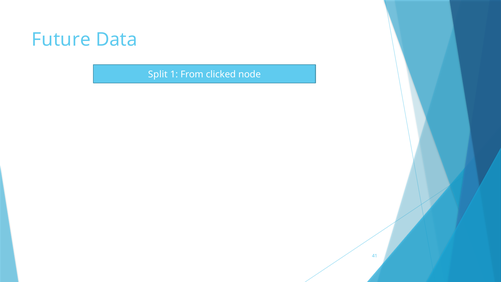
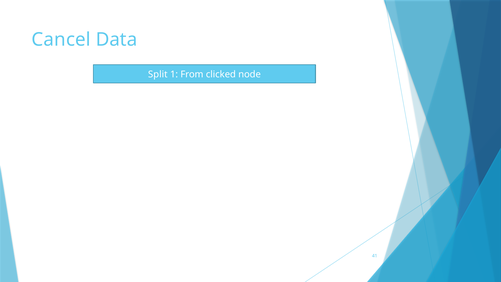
Future: Future -> Cancel (61, 40)
